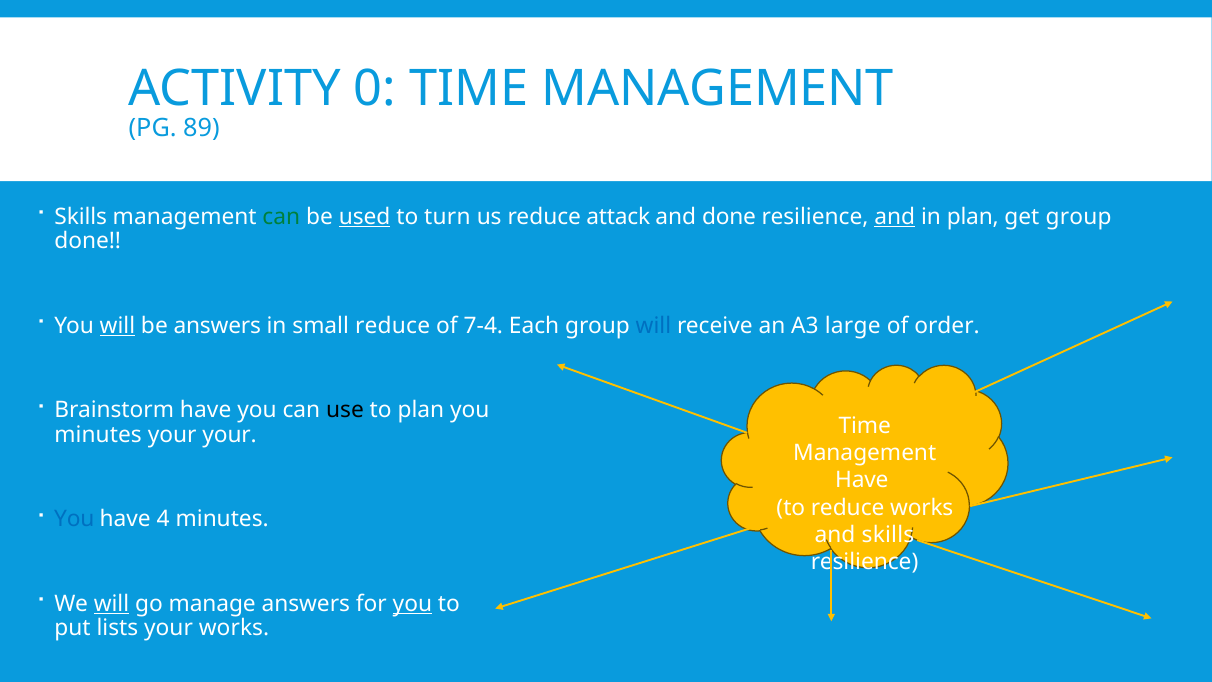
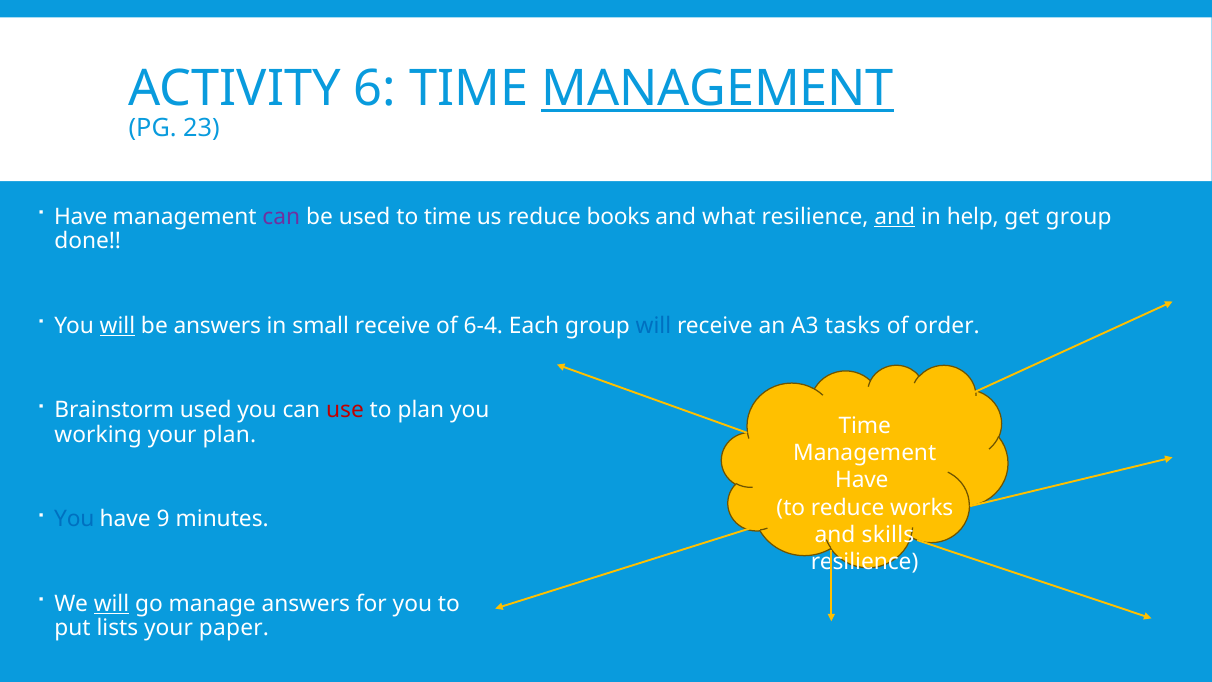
0: 0 -> 6 (375, 89)
MANAGEMENT underline: none -> present (718, 89)
89: 89 -> 23 (201, 128)
Skills: Skills -> Have (81, 217)
can colour: green -> purple (281, 217)
used underline: present -> none (365, 217)
to turn: turn -> time (448, 217)
attack: attack -> books (618, 217)
and done: done -> what (729, 217)
in plan: plan -> help (973, 217)
small reduce: reduce -> receive (393, 326)
7-4: 7-4 -> 6-4 (483, 326)
large: large -> tasks (853, 326)
Brainstorm have: have -> used (206, 410)
use colour: black -> red (345, 410)
minutes: minutes -> working (98, 435)
your your: your -> plan (229, 435)
4: 4 -> 9 (163, 519)
you underline: present -> none (412, 603)
your works: works -> paper (234, 628)
